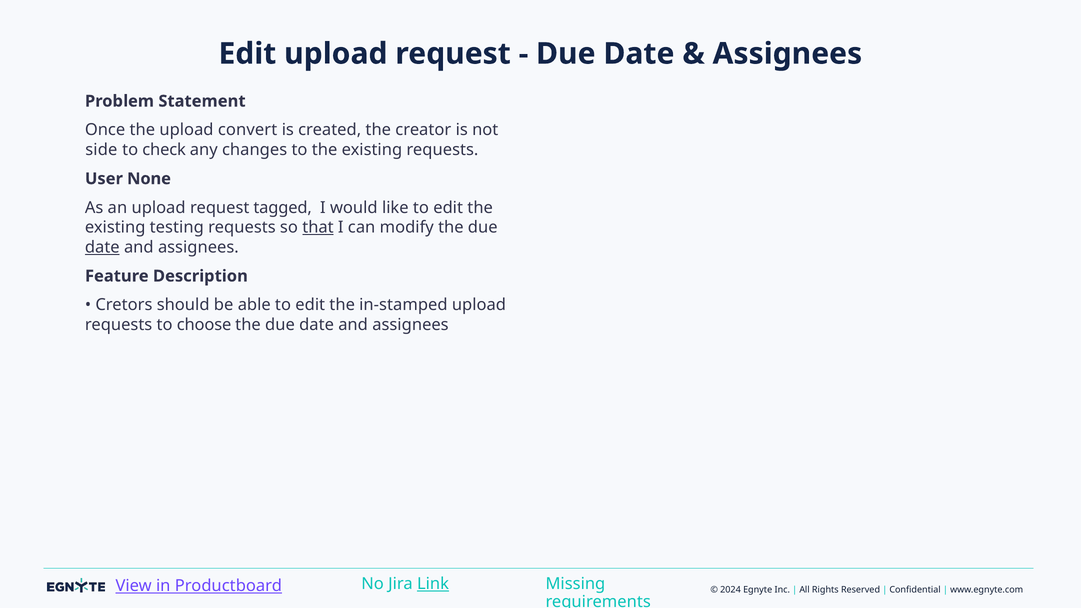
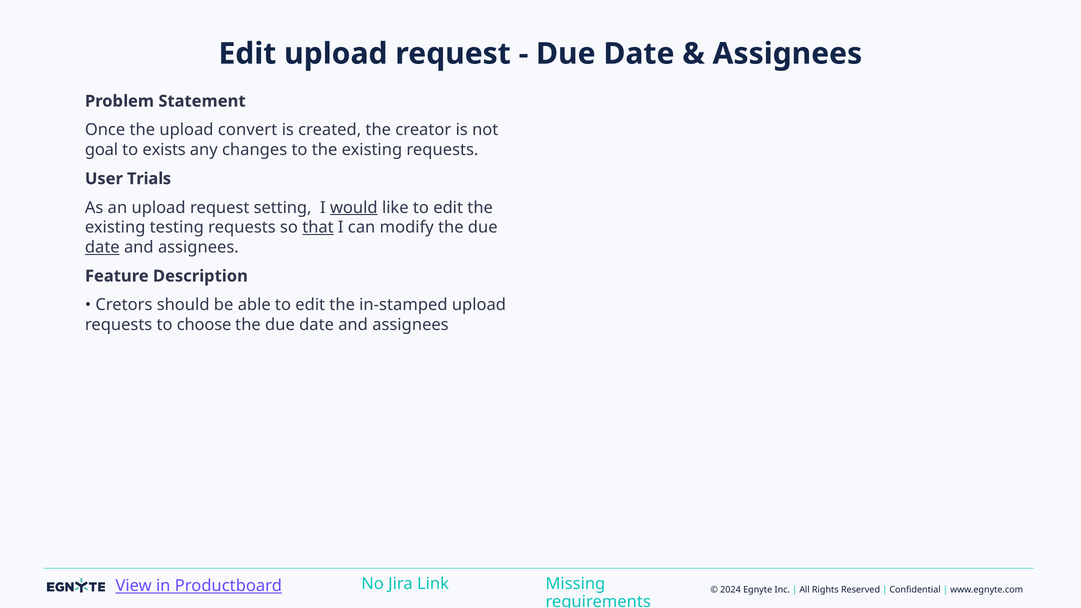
side: side -> goal (101, 150)
check: check -> exists (164, 150)
None: None -> Trials (149, 179)
tagged: tagged -> setting (283, 208)
would underline: none -> present (354, 208)
Link underline: present -> none (433, 584)
